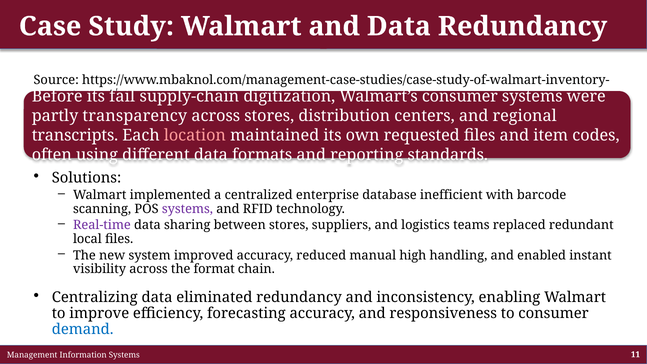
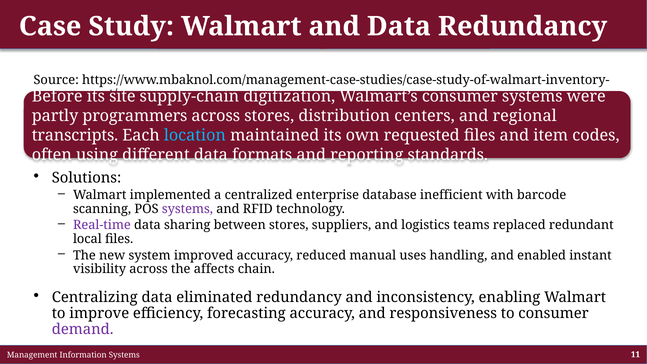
fail: fail -> site (122, 97)
transparency: transparency -> programmers (135, 116)
location colour: pink -> light blue (195, 135)
high: high -> uses (413, 255)
format: format -> affects (214, 269)
demand colour: blue -> purple (83, 330)
